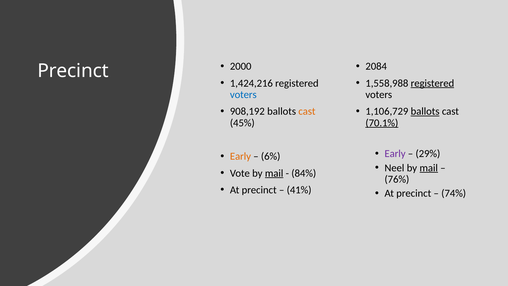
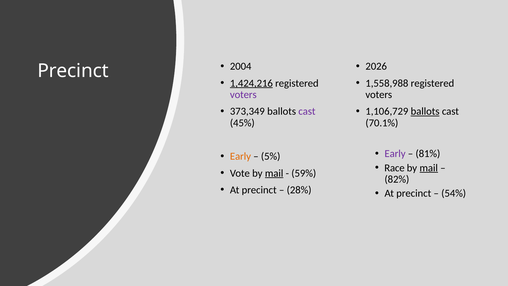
2084: 2084 -> 2026 (376, 66)
2000: 2000 -> 2004 (241, 66)
1,424,216 underline: none -> present (251, 83)
registered underline: present -> none (432, 83)
voters colour: blue -> purple (243, 95)
908,192: 908,192 -> 373,349 (247, 111)
cast colour: orange -> purple (307, 111)
70.1% underline: present -> none (382, 123)
29%: 29% -> 81% (428, 154)
6%: 6% -> 5% (271, 156)
Neel: Neel -> Race (394, 168)
84%: 84% -> 59% (304, 173)
76%: 76% -> 82% (397, 179)
41%: 41% -> 28% (299, 190)
74%: 74% -> 54% (454, 193)
